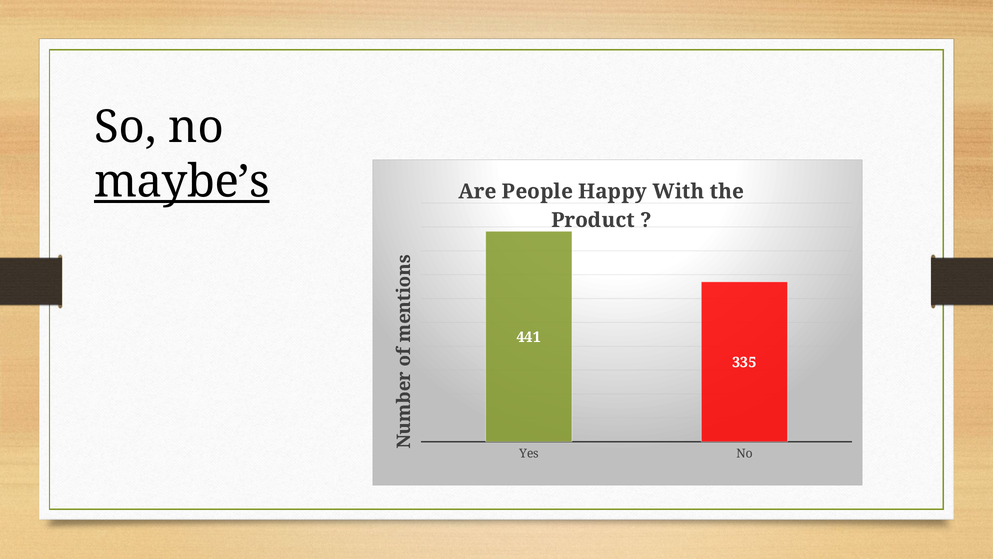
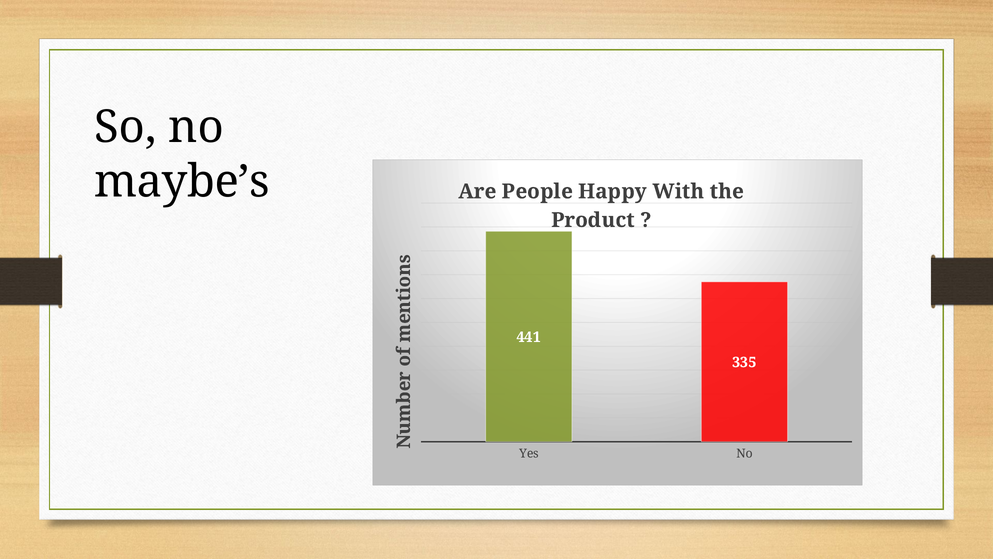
maybe’s underline: present -> none (182, 182)
